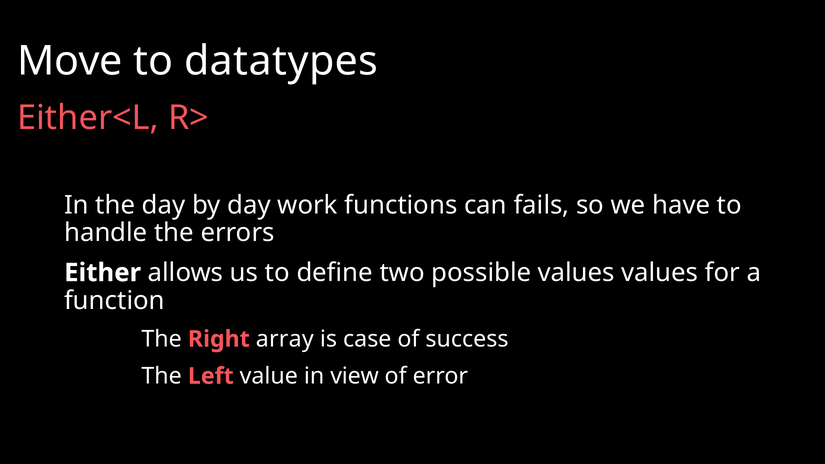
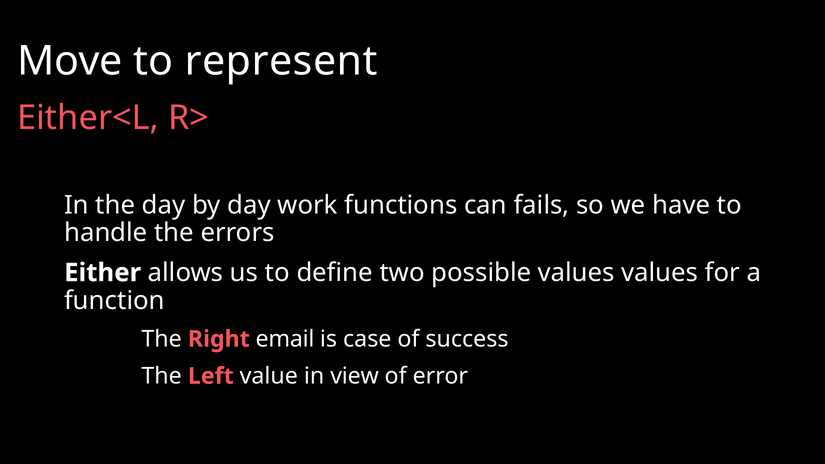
datatypes: datatypes -> represent (281, 61)
array: array -> email (285, 339)
